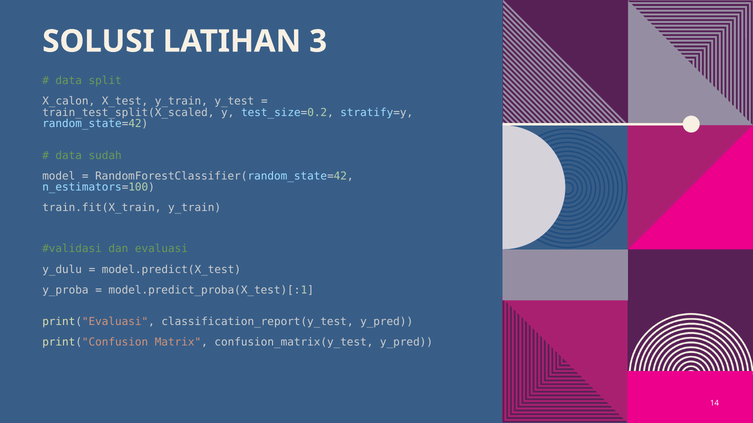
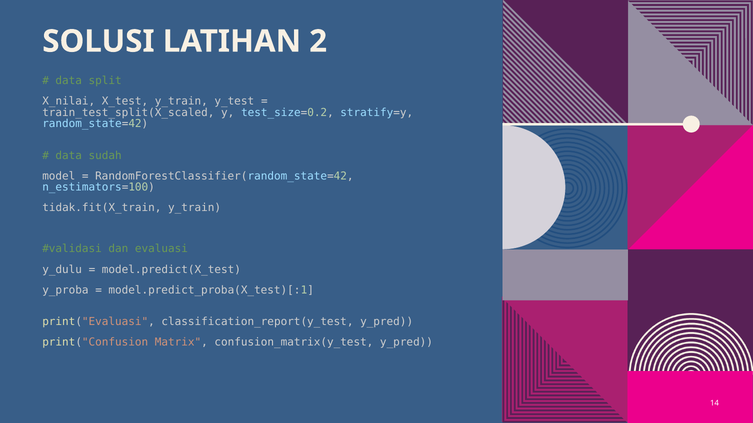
3: 3 -> 2 (318, 41)
X_calon: X_calon -> X_nilai (69, 101)
train.fit(X_train: train.fit(X_train -> tidak.fit(X_train (102, 208)
